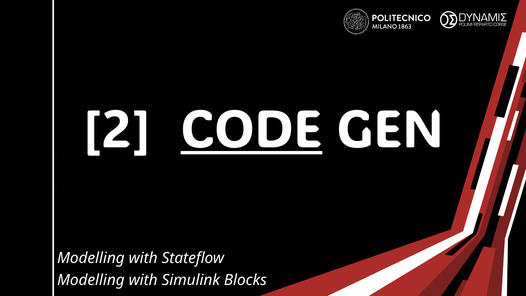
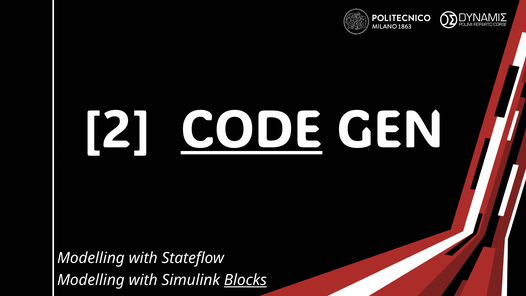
Blocks underline: none -> present (245, 280)
